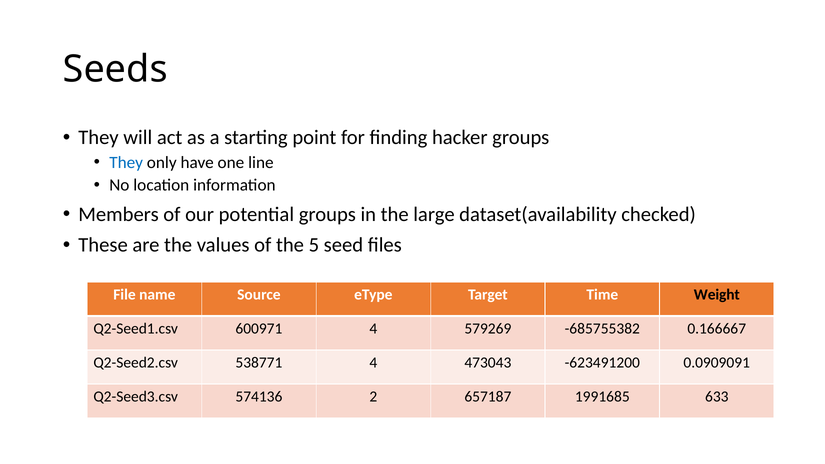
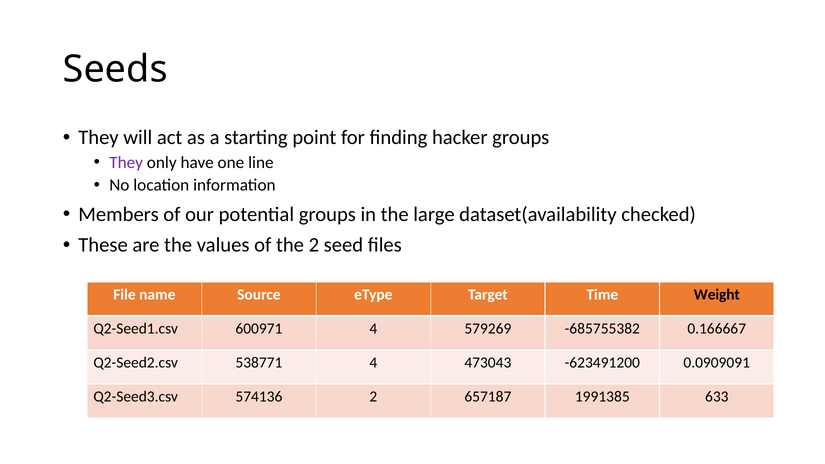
They colour: blue -> purple (126, 162)
the 5: 5 -> 2 (314, 245)
1991685: 1991685 -> 1991385 (602, 397)
